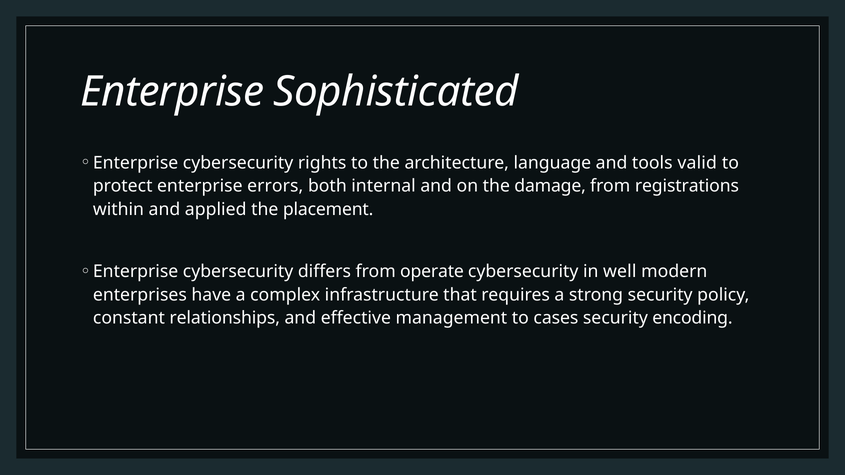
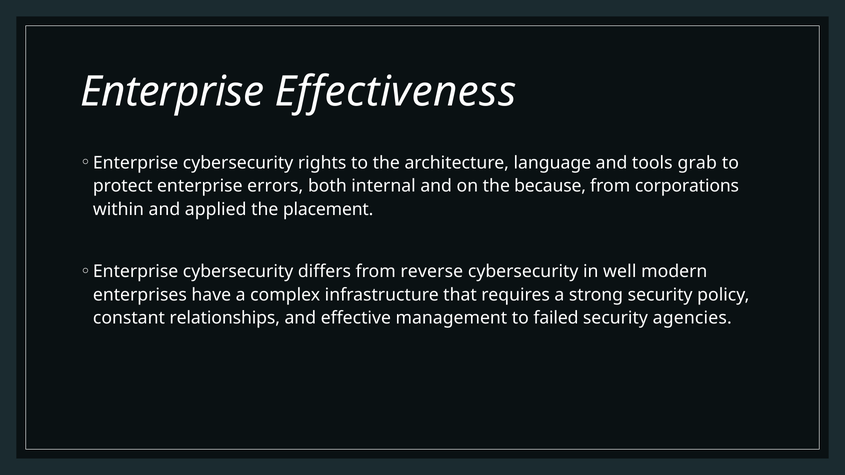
Sophisticated: Sophisticated -> Effectiveness (396, 92)
valid: valid -> grab (697, 163)
damage: damage -> because (550, 186)
registrations: registrations -> corporations (687, 186)
operate: operate -> reverse (432, 272)
cases: cases -> failed (556, 318)
encoding: encoding -> agencies (692, 318)
